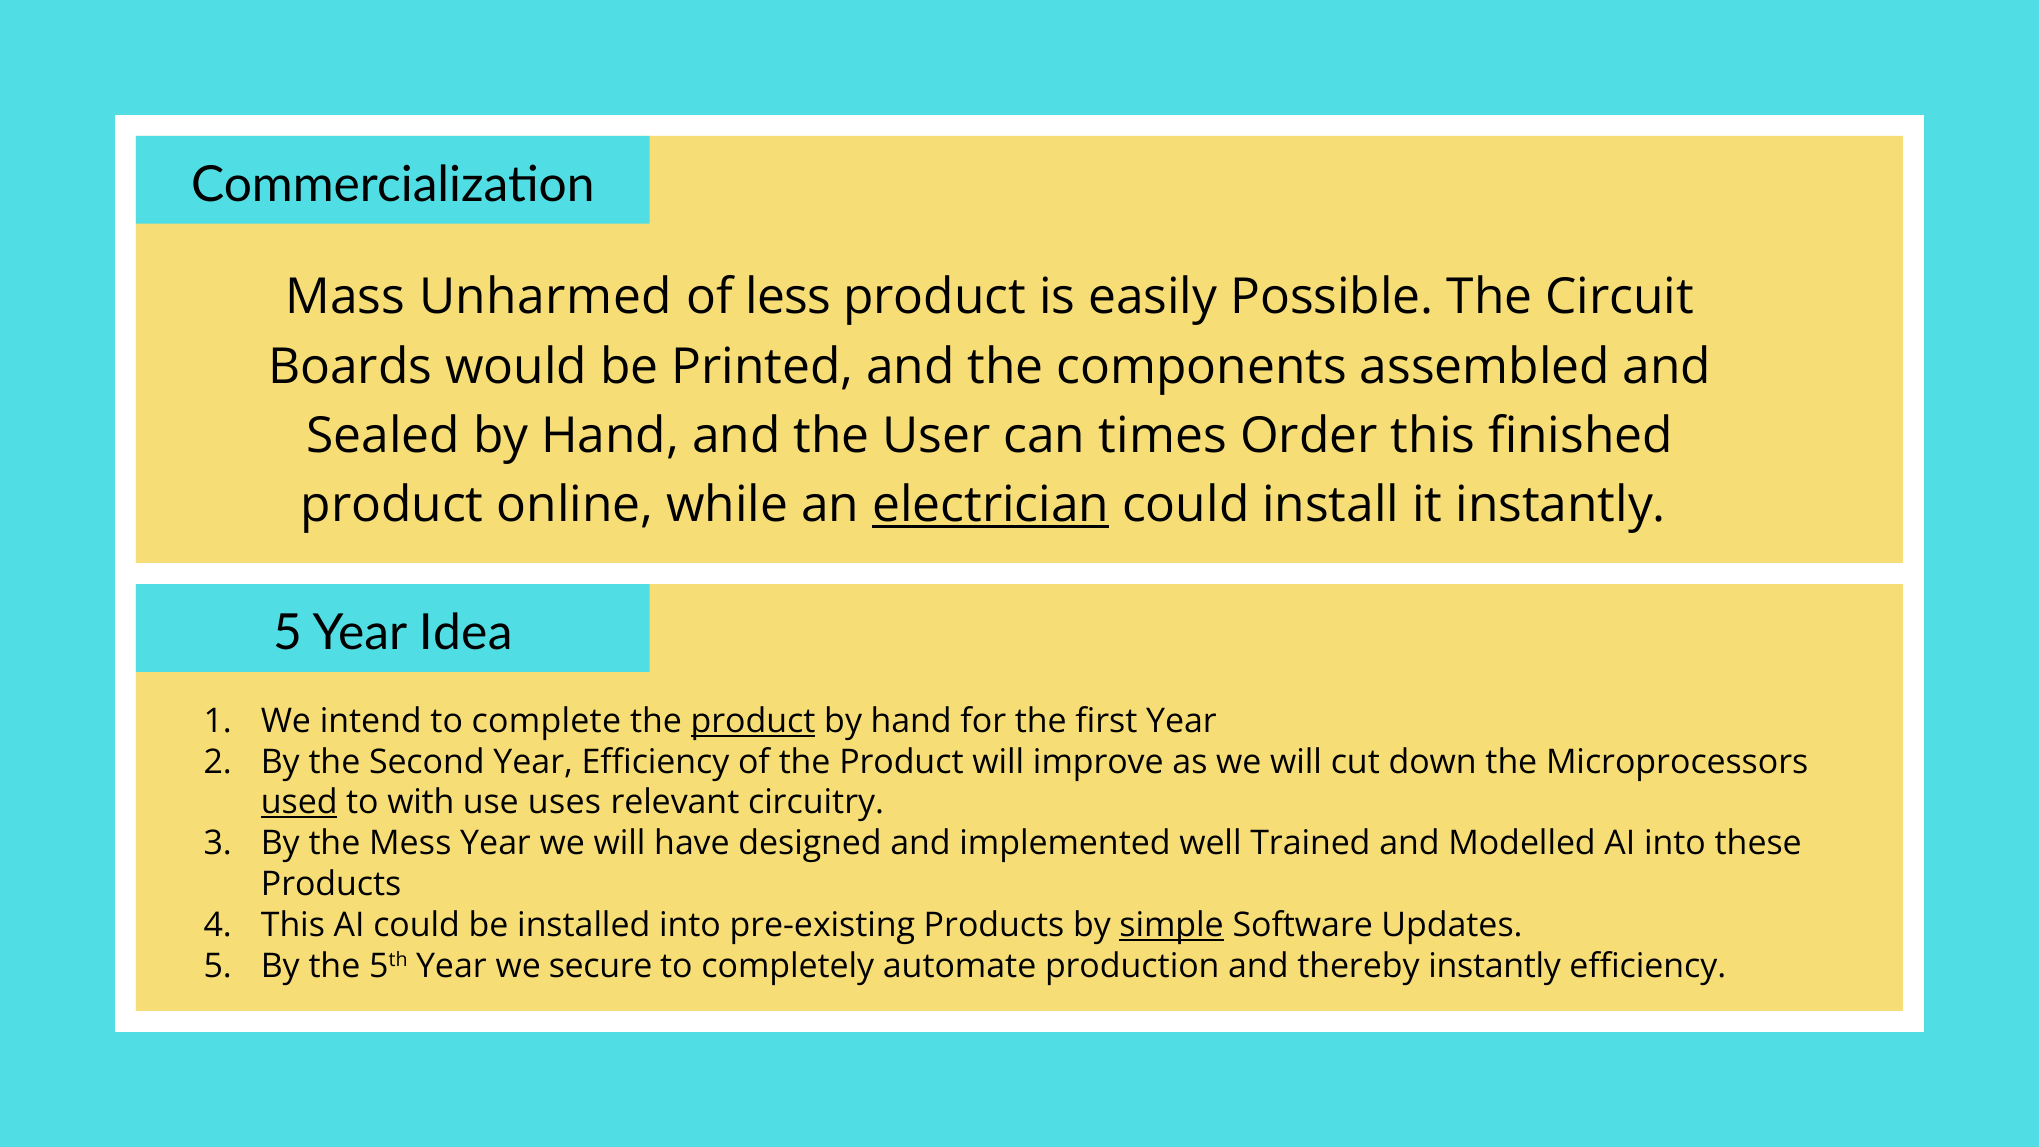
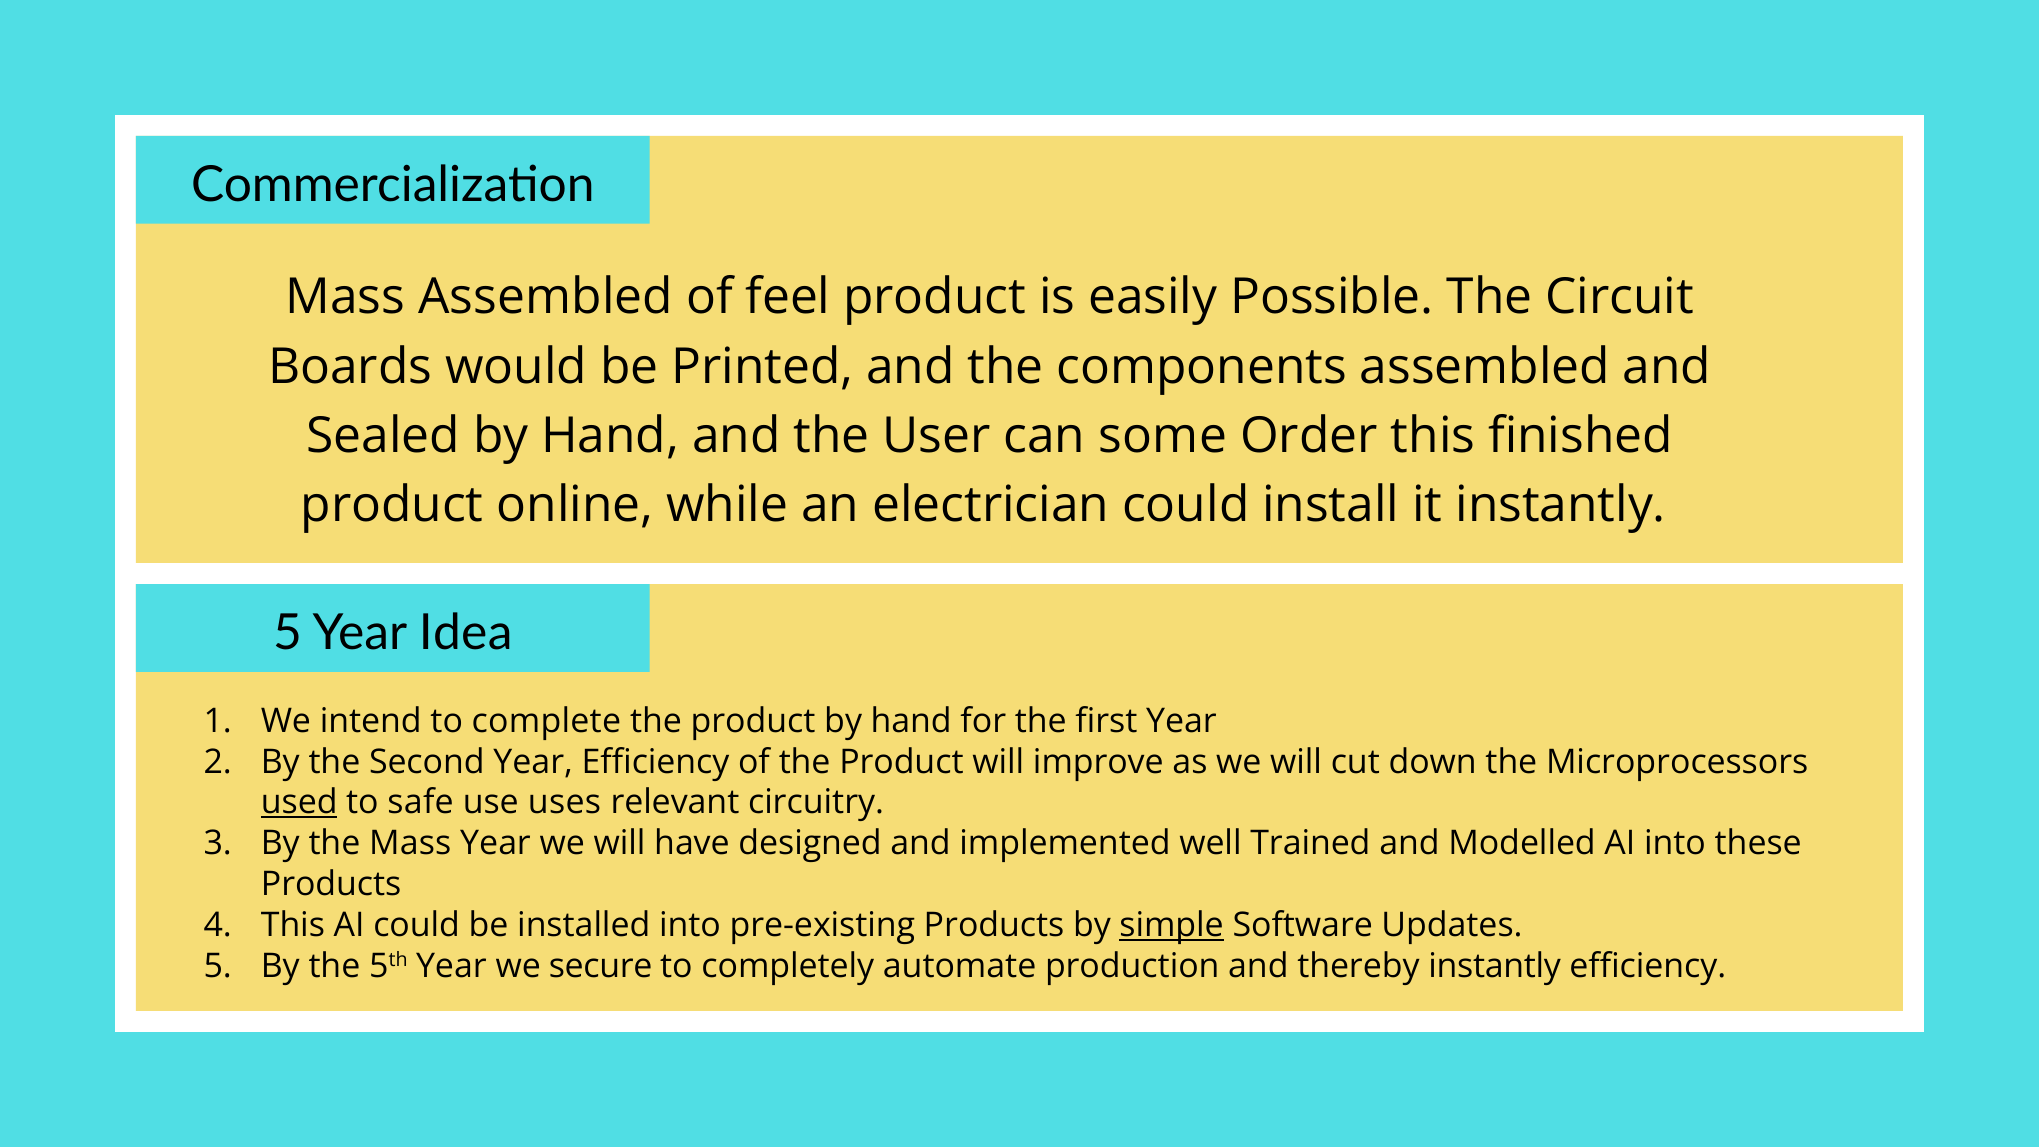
Mass Unharmed: Unharmed -> Assembled (546, 297)
less: less -> feel (788, 297)
times: times -> some (1163, 436)
electrician underline: present -> none (991, 505)
product underline: present -> none (753, 721)
with: with -> safe (421, 803)
the Mess: Mess -> Mass (410, 843)
